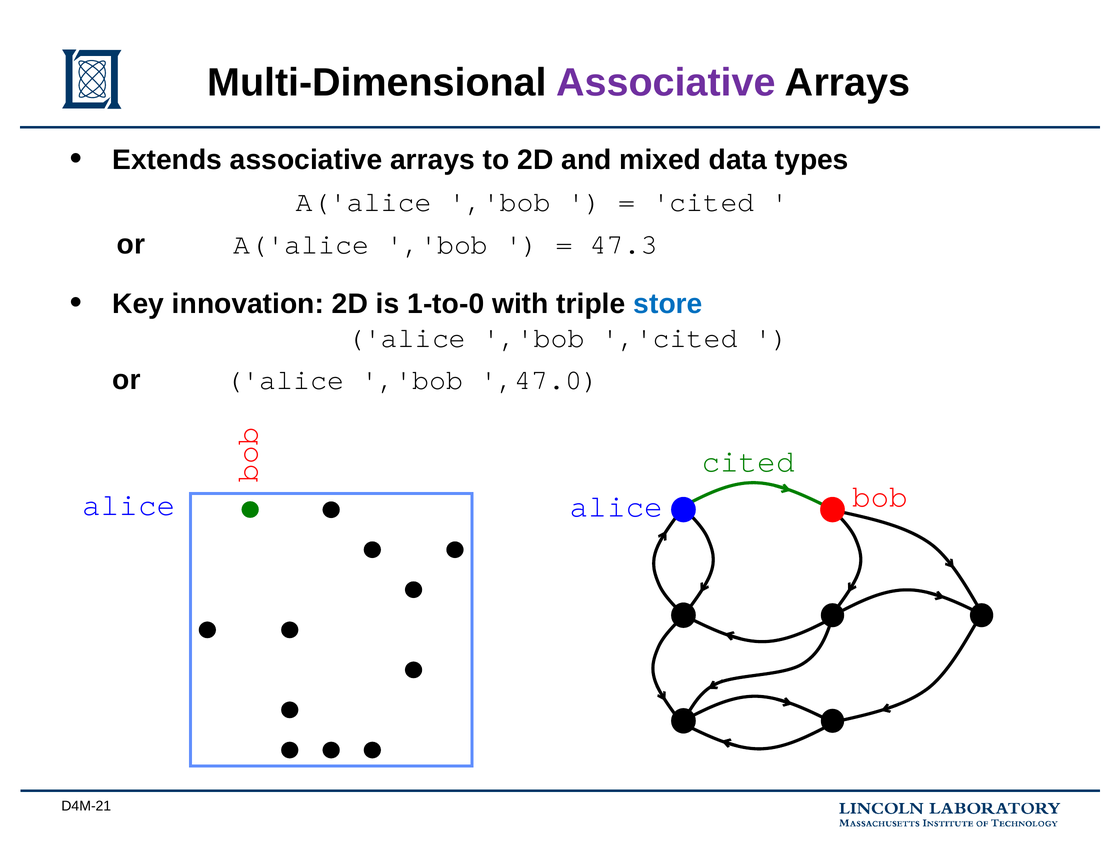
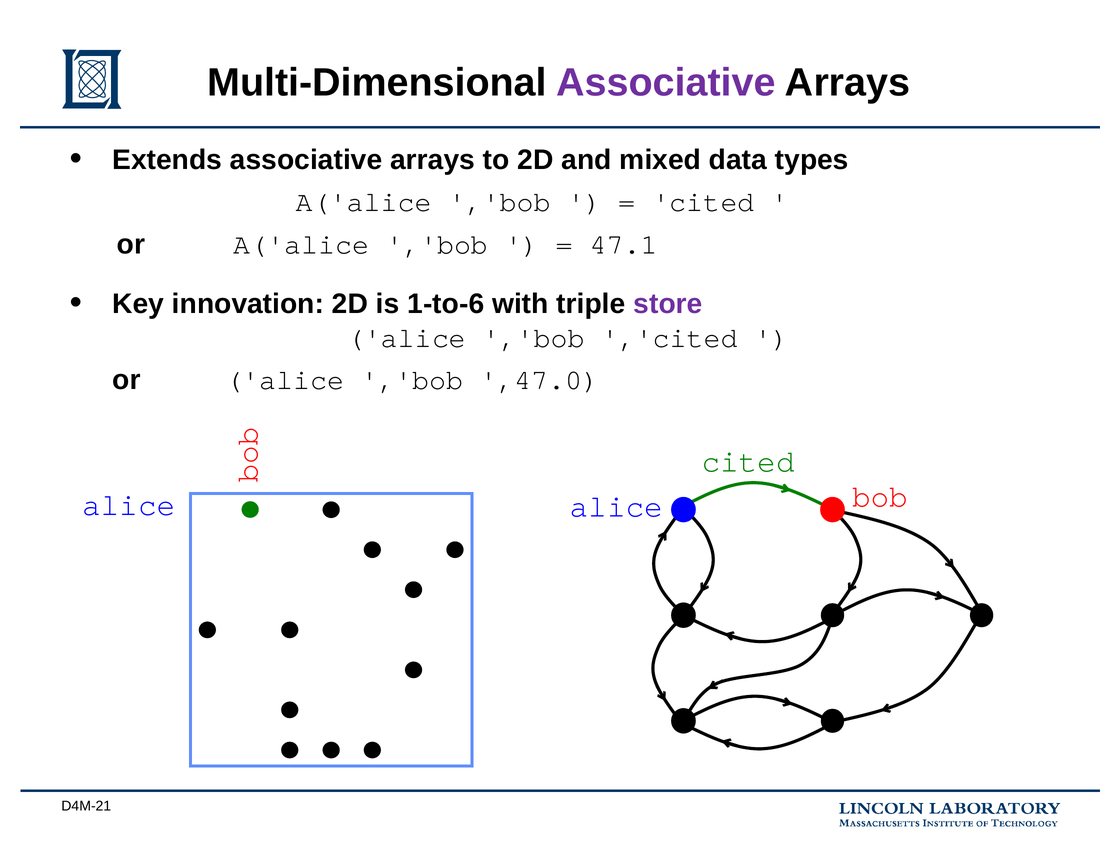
47.3: 47.3 -> 47.1 (624, 244)
1-to-0: 1-to-0 -> 1-to-6 (446, 304)
store colour: blue -> purple (668, 304)
